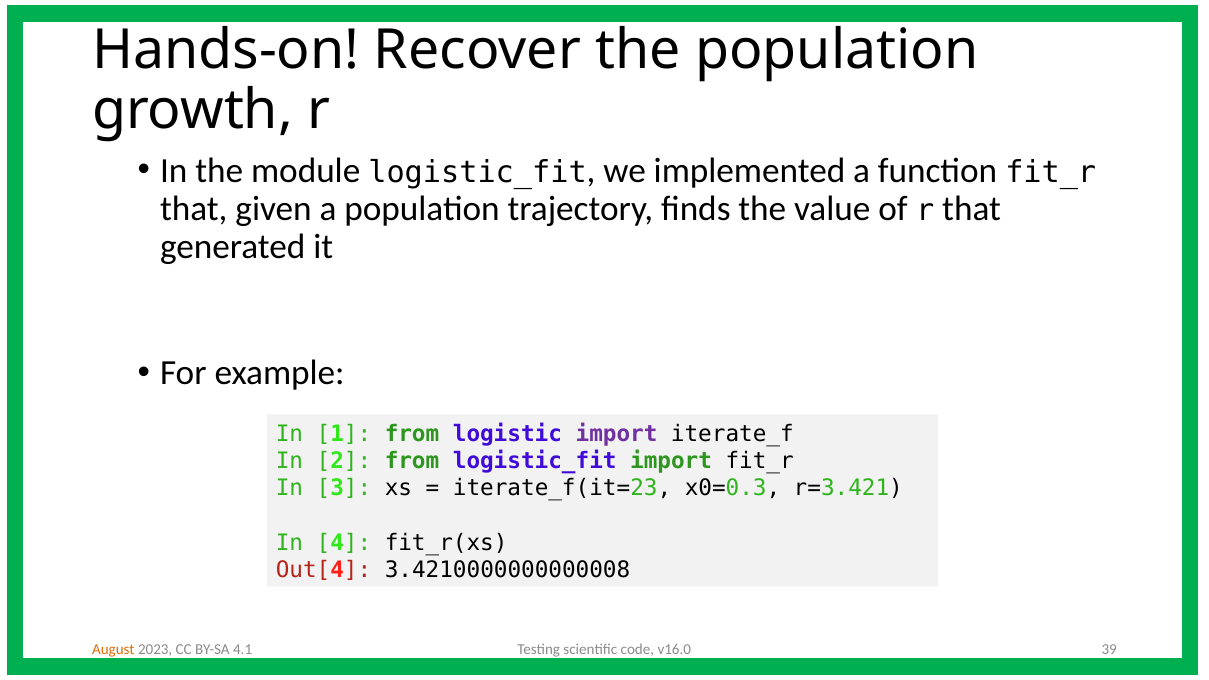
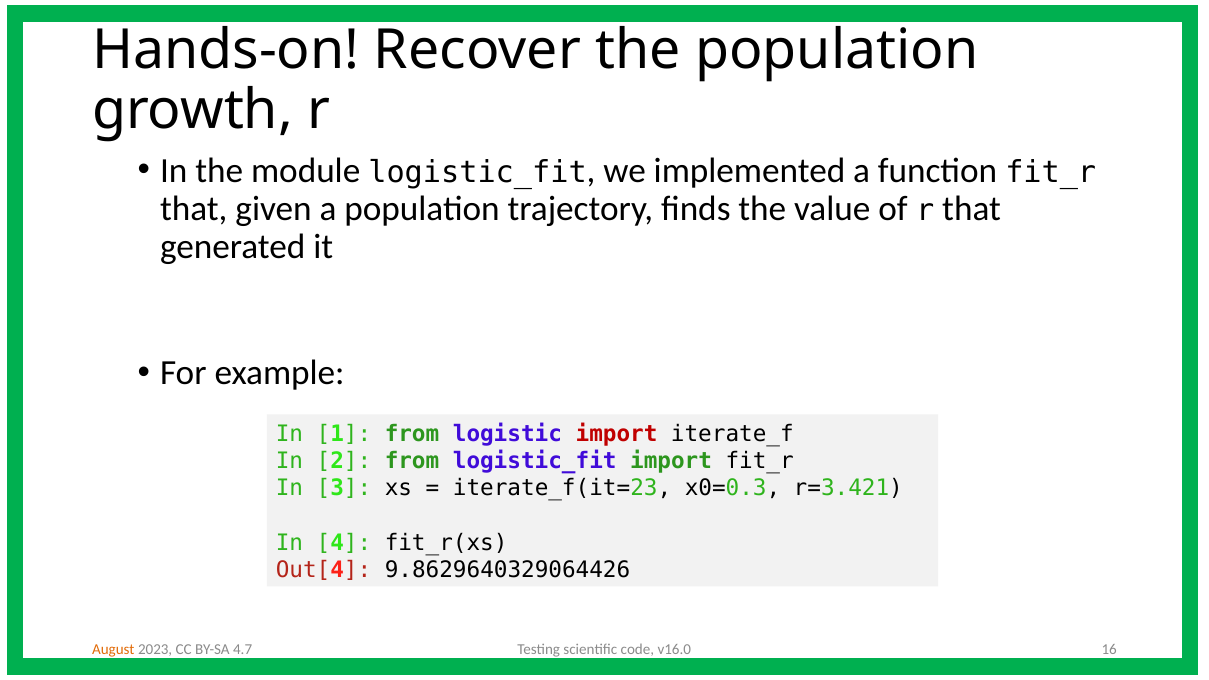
import colour: purple -> red (617, 434)
3.4210000000000008: 3.4210000000000008 -> 9.8629640329064426 (508, 570)
39: 39 -> 16 (1109, 649)
4.1: 4.1 -> 4.7 (243, 649)
